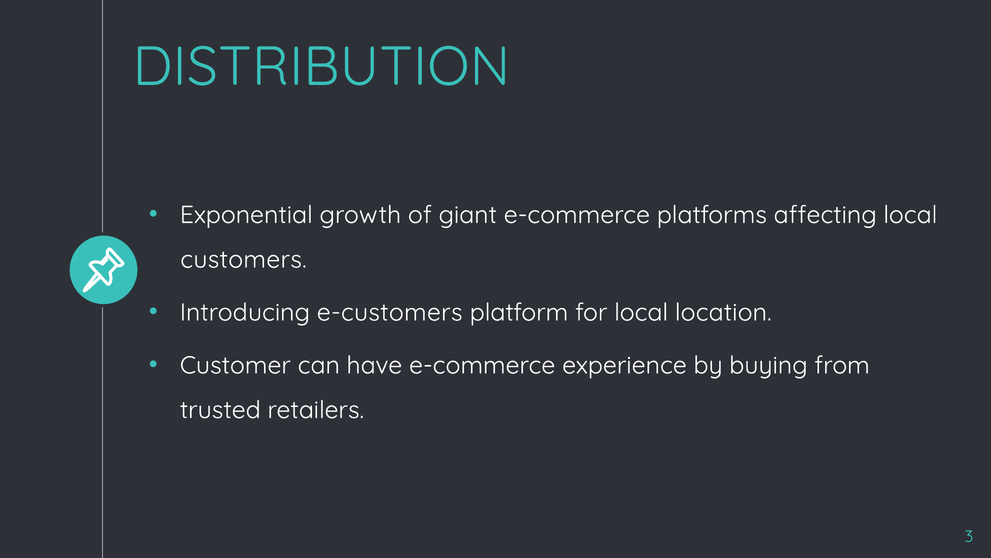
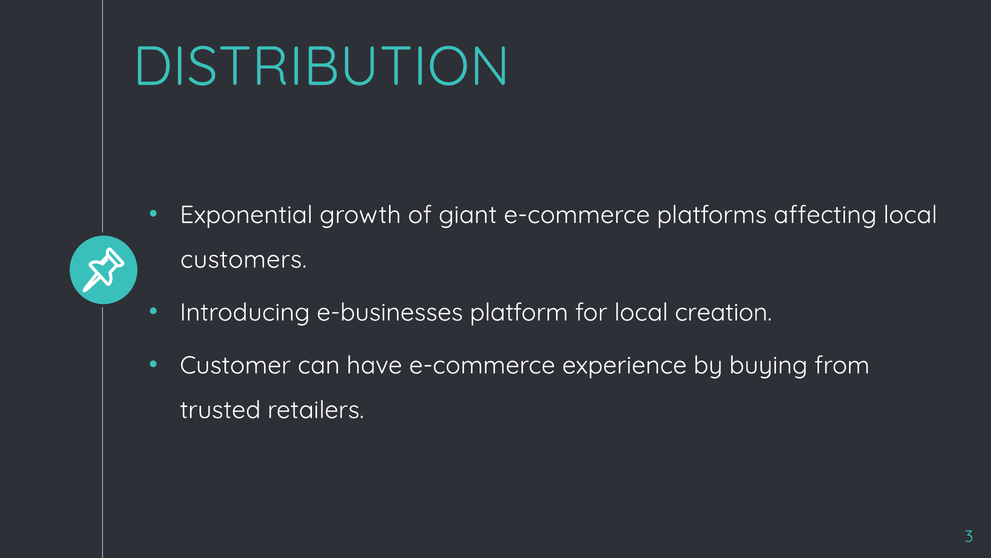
e-customers: e-customers -> e-businesses (390, 312)
location: location -> creation (723, 312)
